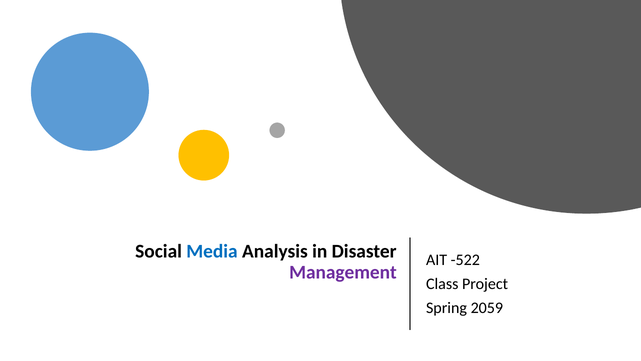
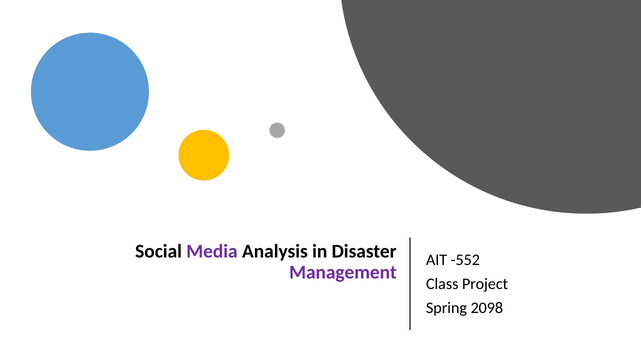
Media colour: blue -> purple (212, 251)
-522: -522 -> -552 (465, 259)
2059: 2059 -> 2098 (487, 307)
